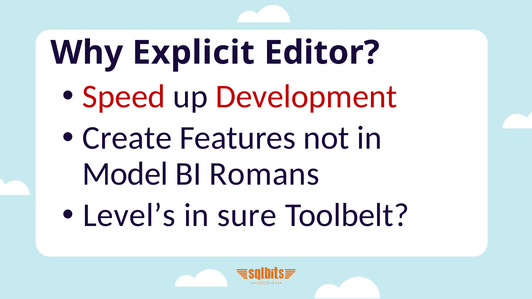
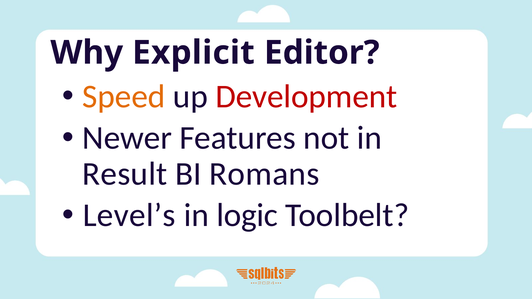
Speed colour: red -> orange (124, 97)
Create: Create -> Newer (127, 138)
Model: Model -> Result (125, 174)
sure: sure -> logic (247, 215)
